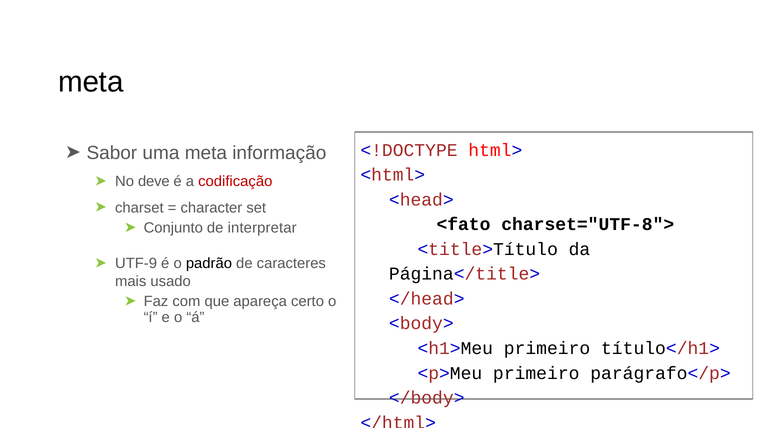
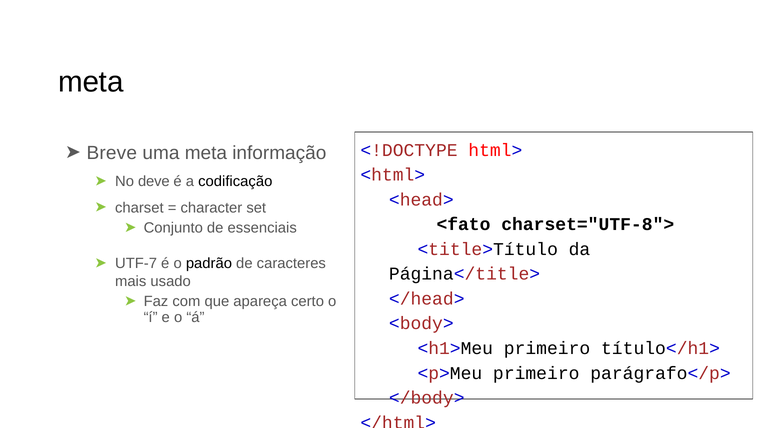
Sabor: Sabor -> Breve (112, 153)
codificação colour: red -> black (235, 182)
interpretar: interpretar -> essenciais (262, 228)
UTF-9: UTF-9 -> UTF-7 (136, 264)
